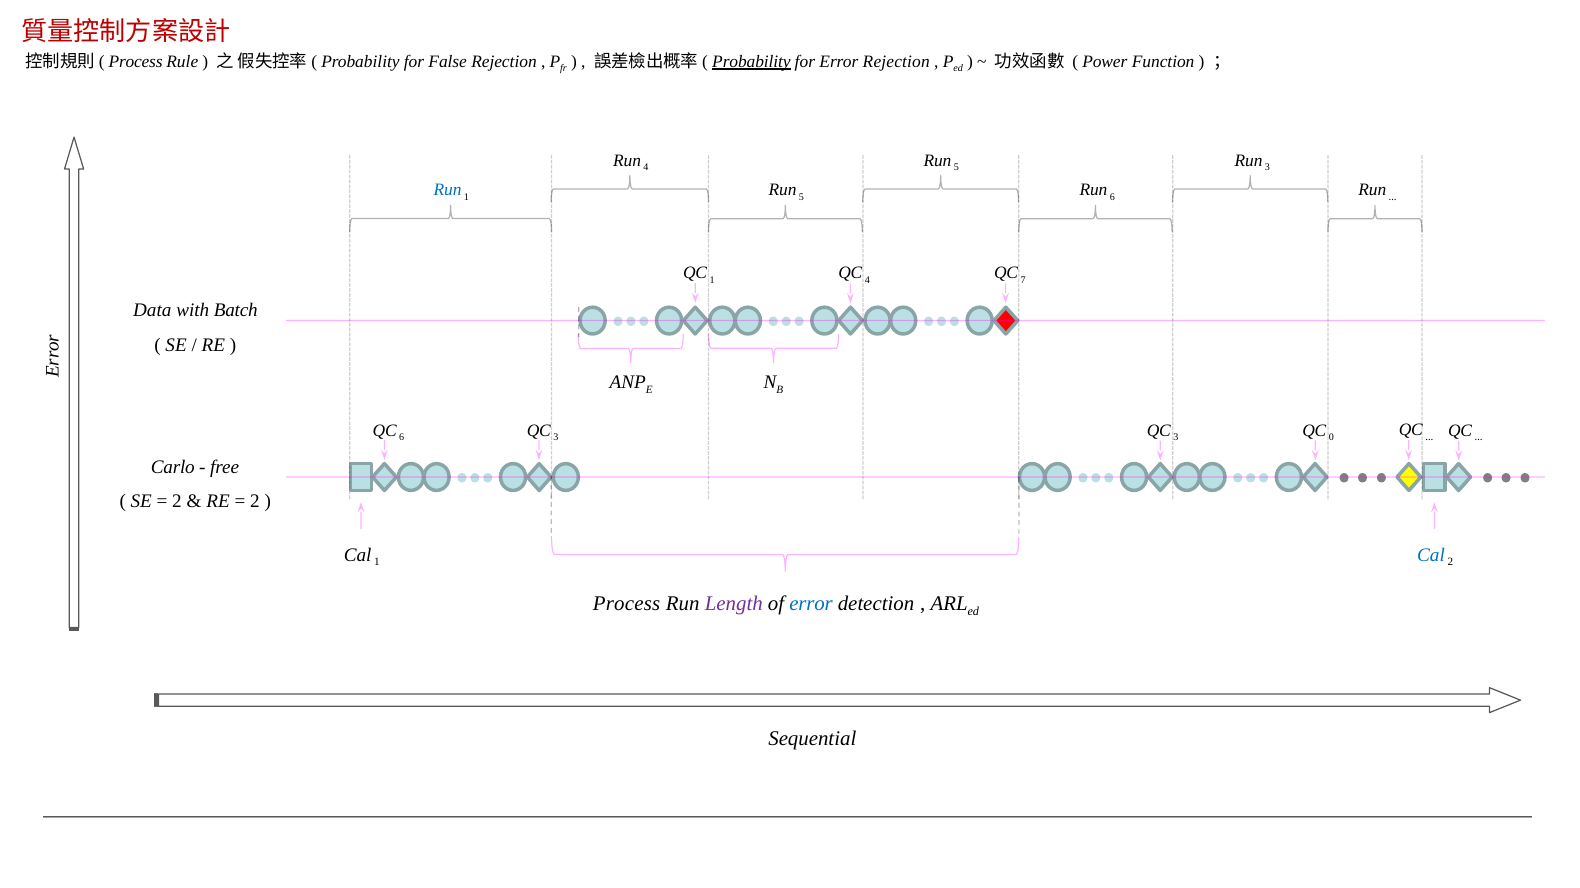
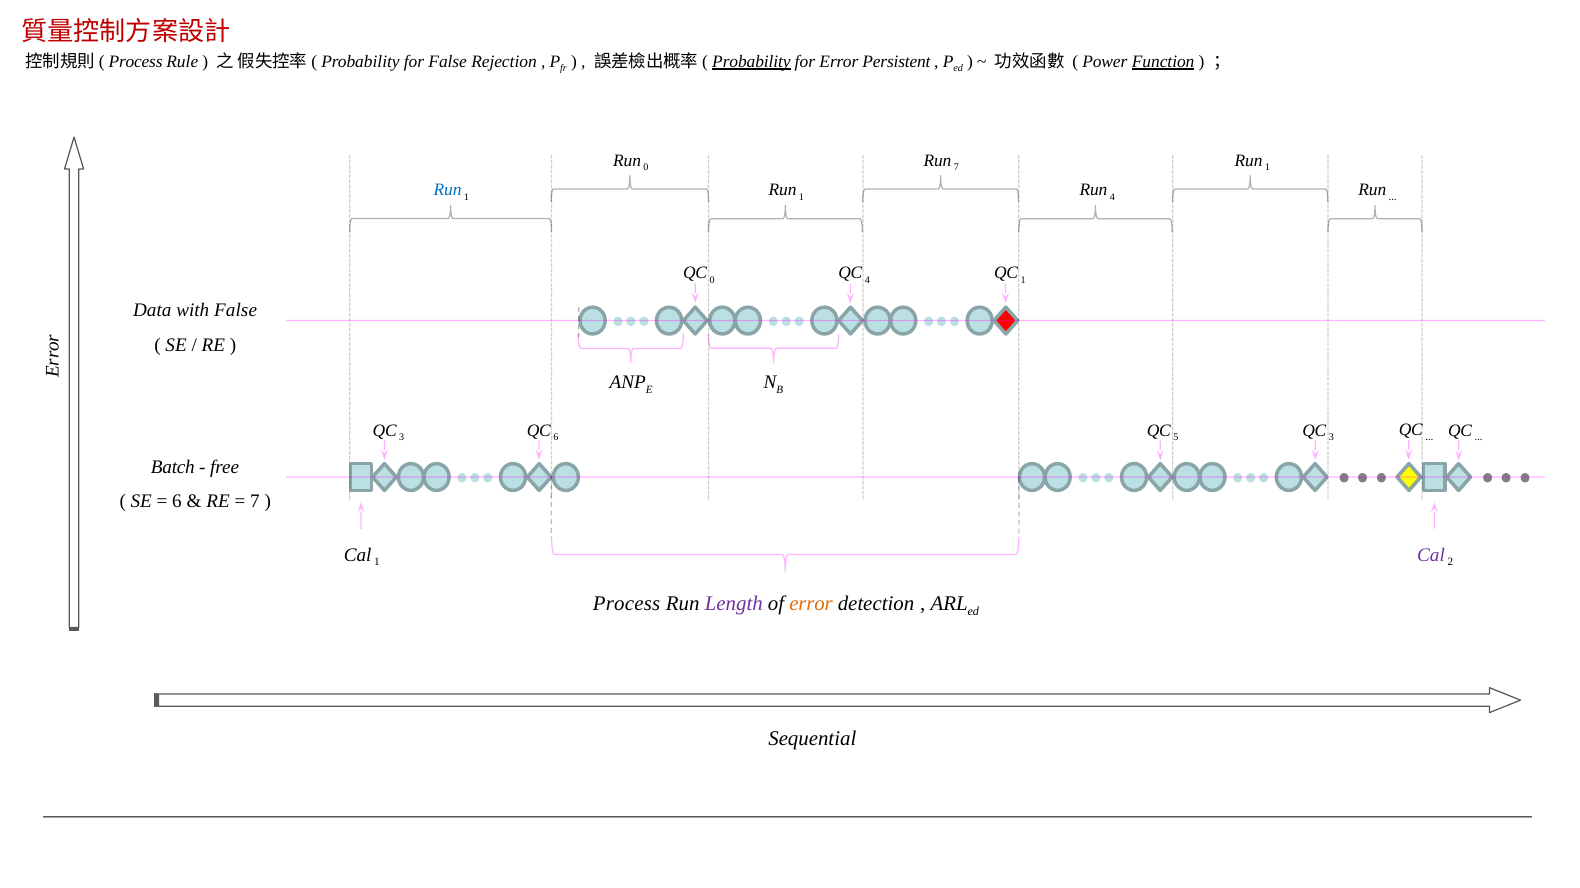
Error Rejection: Rejection -> Persistent (896, 62)
Function underline: none -> present (1163, 62)
5: 5 -> 7 (956, 167)
3: 3 -> 1 (1268, 167)
Run 4: 4 -> 0 (646, 168)
5: 5 -> 1 (801, 197)
Run 6: 6 -> 4 (1112, 197)
QC 1: 1 -> 0 (712, 280)
QC 7: 7 -> 1 (1023, 280)
with Batch: Batch -> False (236, 311)
6: 6 -> 3 (402, 437)
3: 3 -> 6 (556, 437)
3: 3 -> 5 (1176, 437)
0: 0 -> 3 (1331, 437)
Carlo: Carlo -> Batch (173, 467)
2: 2 -> 6 (177, 502)
2: 2 -> 7 (255, 502)
Cal colour: blue -> purple (1431, 555)
error colour: blue -> orange (811, 604)
